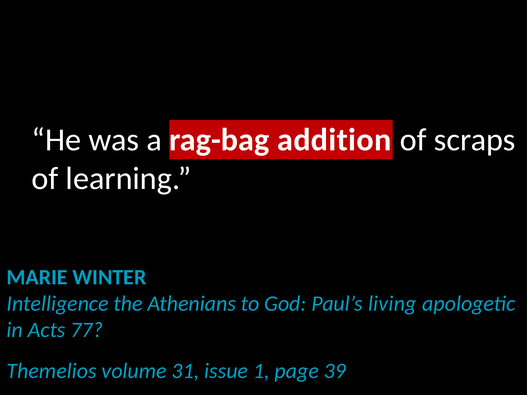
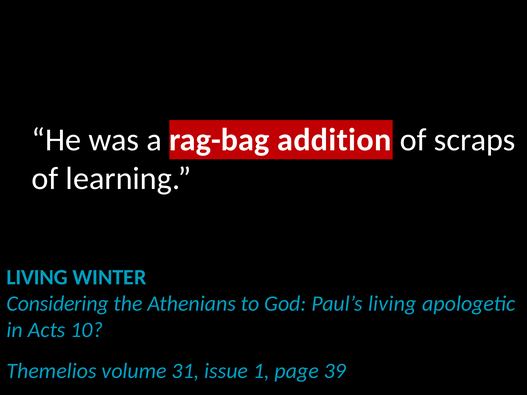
MARIE: MARIE -> LIVING (37, 277)
Intelligence: Intelligence -> Considering (58, 304)
77: 77 -> 10 (87, 330)
